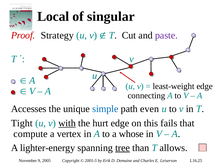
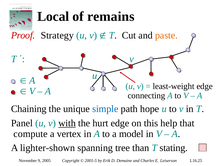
singular: singular -> remains (111, 16)
paste colour: purple -> orange (166, 35)
Accesses: Accesses -> Chaining (29, 109)
even: even -> hope (150, 109)
Tight: Tight -> Panel (22, 123)
fails: fails -> help (169, 123)
whose: whose -> model (131, 134)
lighter-energy: lighter-energy -> lighter-shown (48, 148)
tree underline: present -> none (123, 148)
allows: allows -> stating (174, 148)
